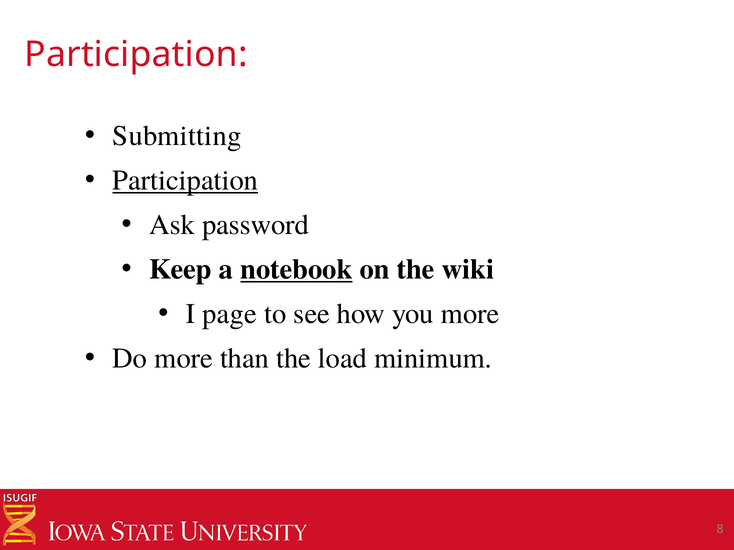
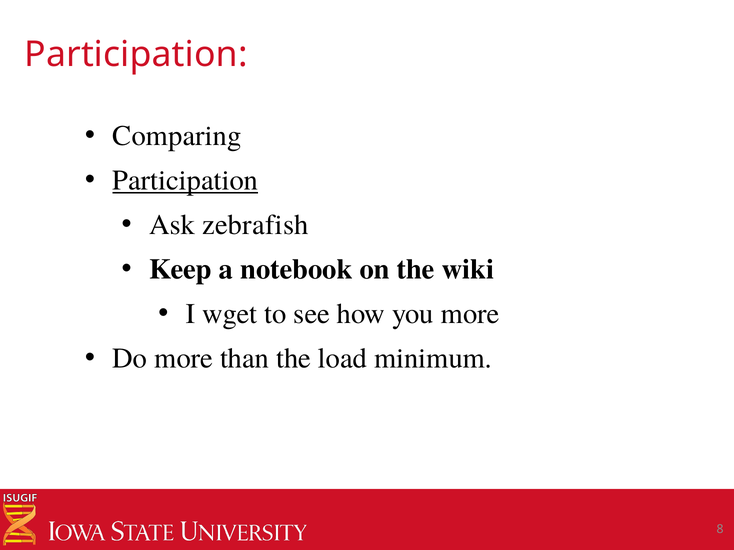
Submitting: Submitting -> Comparing (177, 136)
password: password -> zebrafish (255, 225)
notebook underline: present -> none (296, 270)
page: page -> wget (230, 314)
